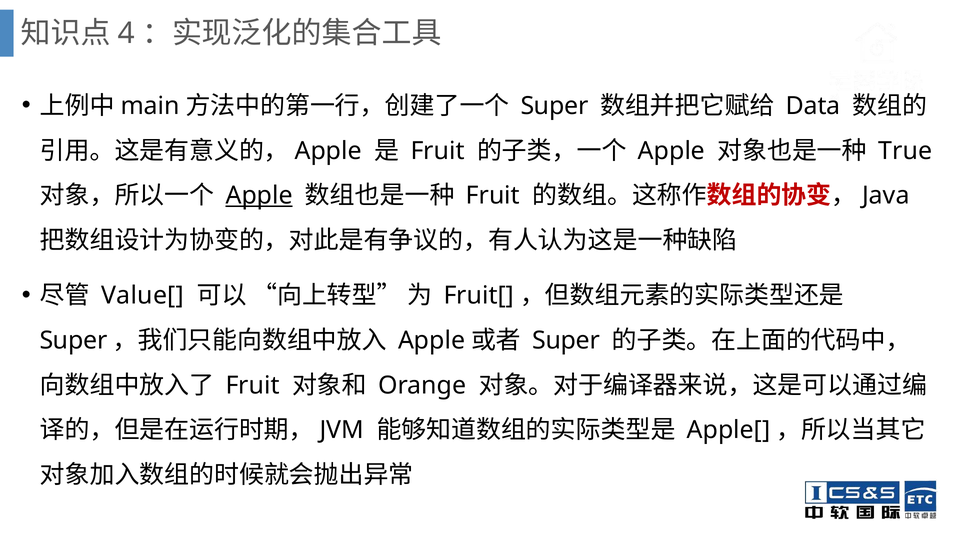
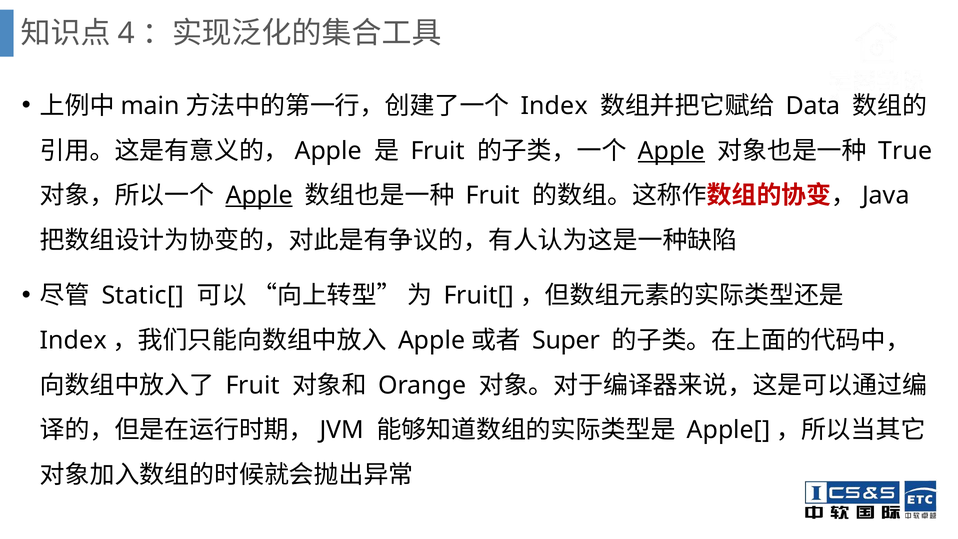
Super: Super -> Index (554, 106)
Apple underline: none -> present (671, 151)
Value[: Value[ -> Static[ (143, 295)
Super: Super -> Index (73, 340)
